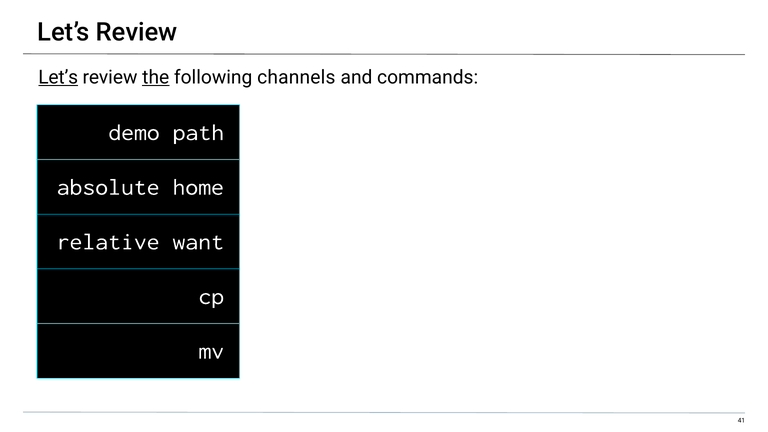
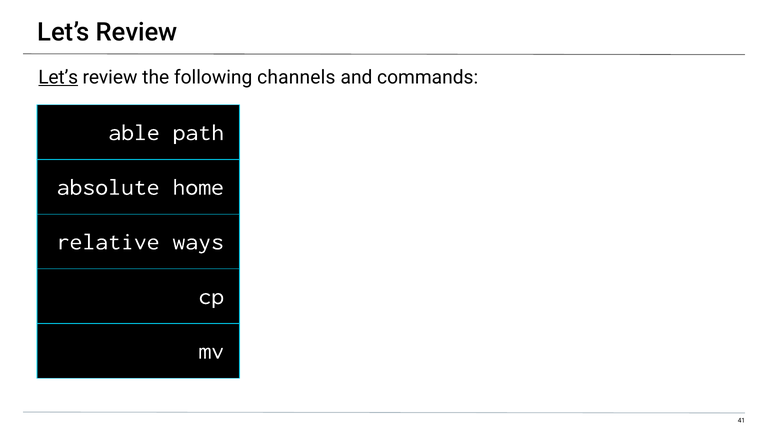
the underline: present -> none (156, 77)
demo: demo -> able (134, 132)
want: want -> ways (198, 242)
